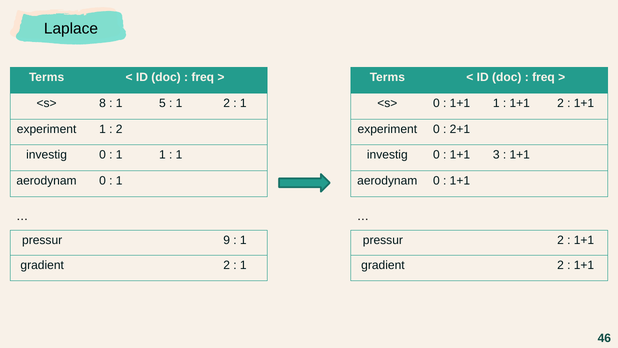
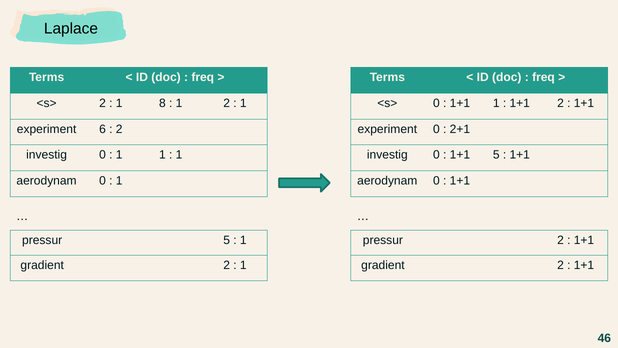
<s> 8: 8 -> 2 (103, 103)
5: 5 -> 8 (162, 103)
experiment 1: 1 -> 6 (103, 129)
1+1 3: 3 -> 5 (496, 155)
pressur 9: 9 -> 5 (227, 240)
